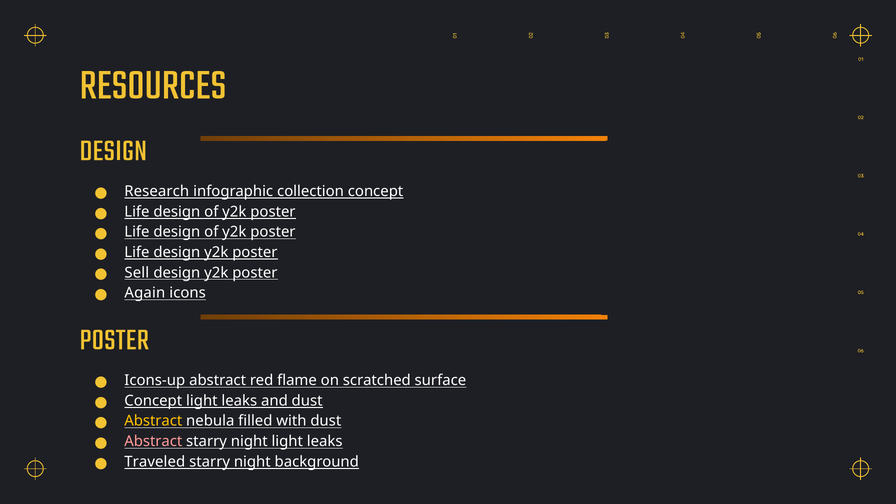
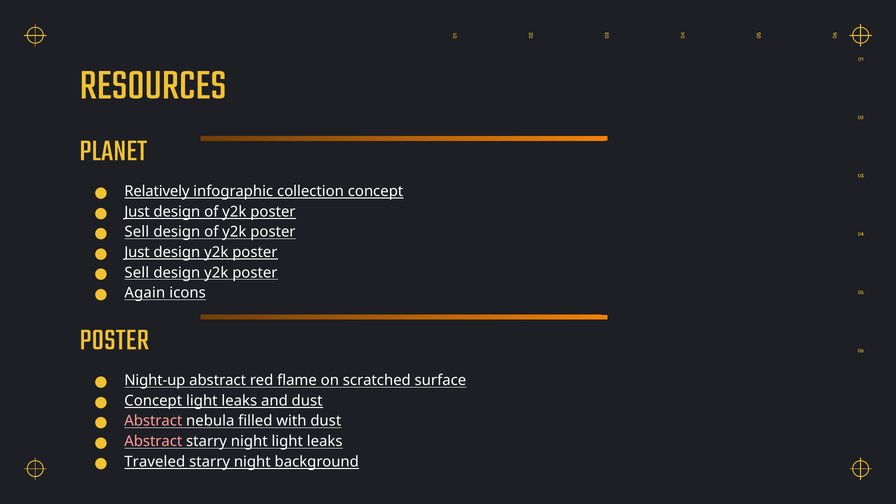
DESIGN: DESIGN -> PLANET (113, 150)
Research: Research -> Relatively (157, 191)
Life: Life -> Just (137, 212)
Life: Life -> Sell (137, 232)
Life: Life -> Just (137, 252)
Icons-up: Icons-up -> Night-up (155, 380)
Abstract colour: yellow -> pink (153, 421)
